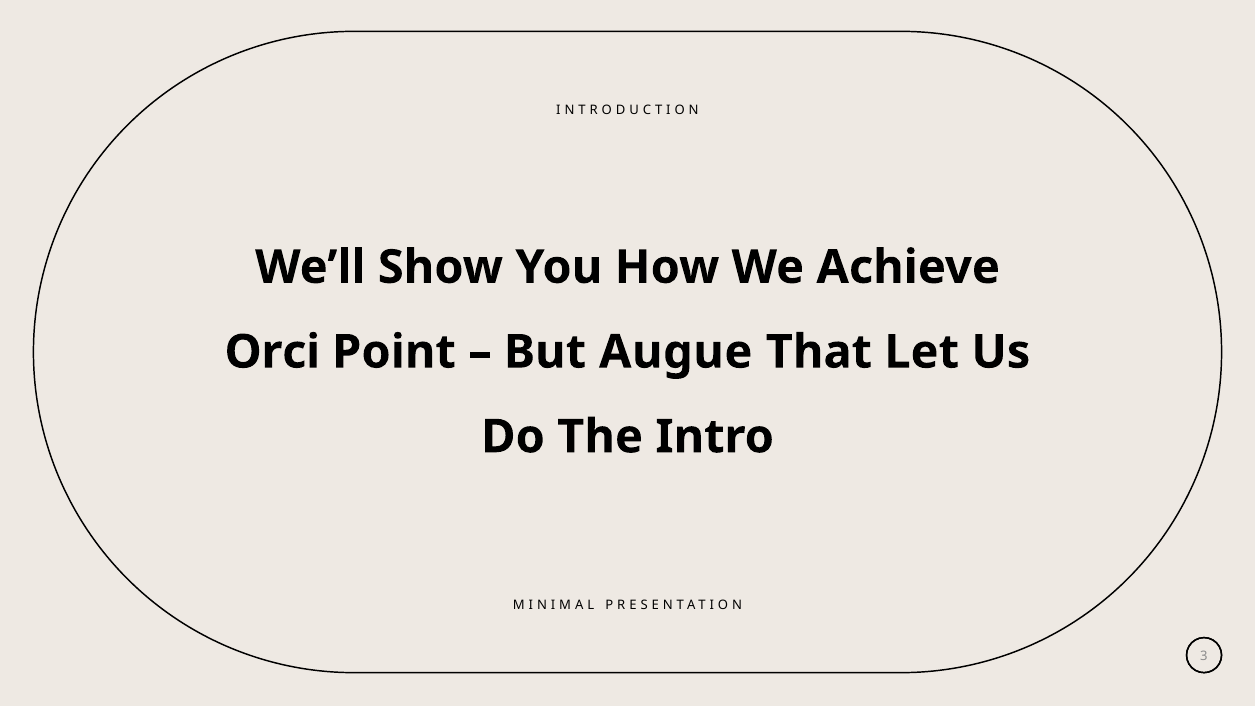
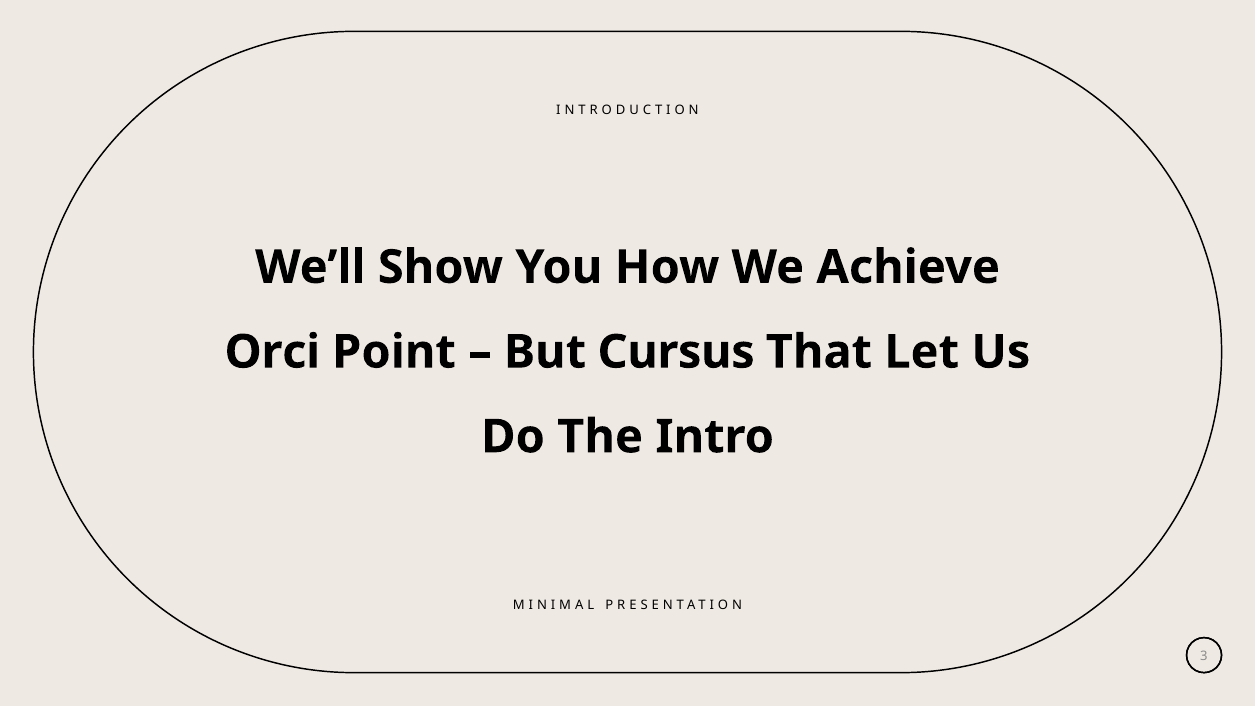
Augue: Augue -> Cursus (676, 352)
